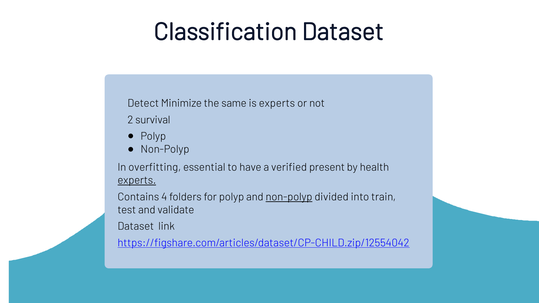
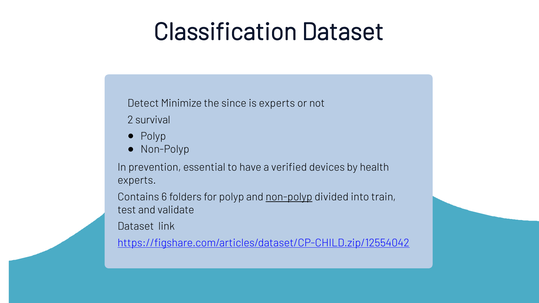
same: same -> since (234, 103)
overfitting: overfitting -> prevention (155, 167)
present: present -> devices (327, 167)
experts underline: present -> none (137, 180)
4: 4 -> 6 (164, 197)
